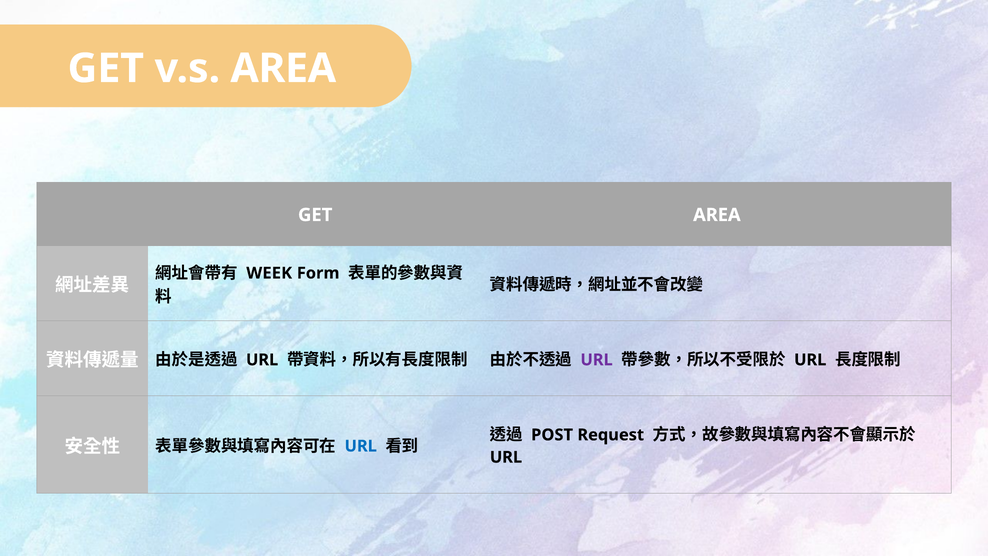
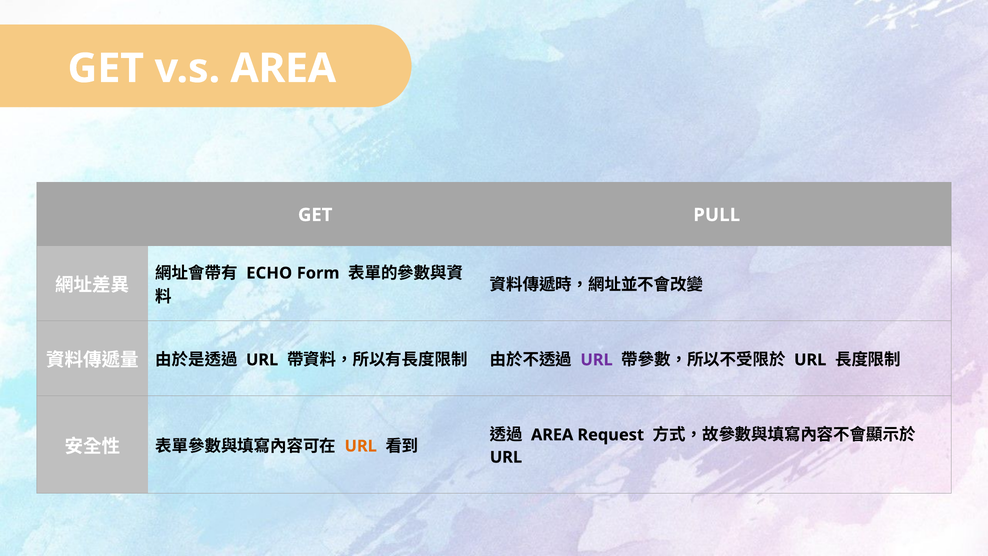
GET AREA: AREA -> PULL (717, 215)
WEEK: WEEK -> ECHO (269, 273)
POST: POST -> AREA (552, 435)
URL colour: blue -> orange (361, 446)
